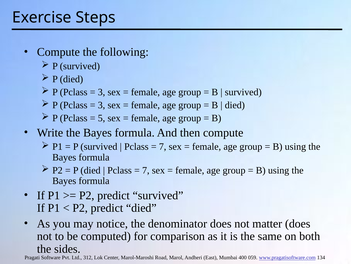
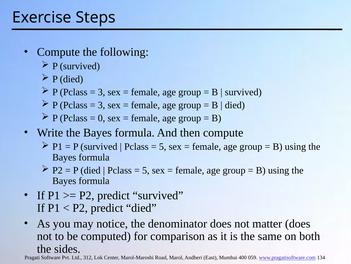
5: 5 -> 0 (101, 118)
7: 7 -> 5 (163, 146)
7: 7 -> 5 (146, 170)
